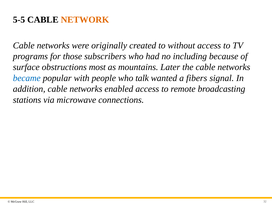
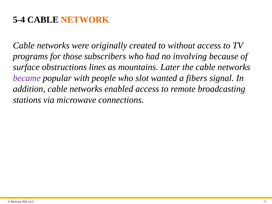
5-5: 5-5 -> 5-4 (19, 20)
including: including -> involving (190, 56)
most: most -> lines (97, 67)
became colour: blue -> purple (27, 78)
talk: talk -> slot (142, 78)
